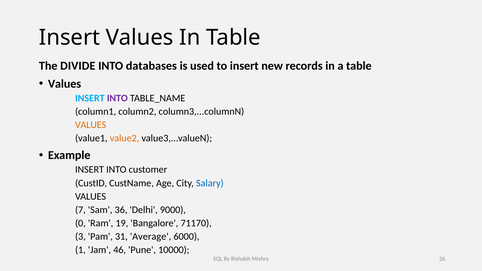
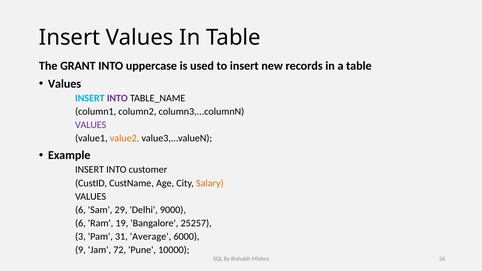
DIVIDE: DIVIDE -> GRANT (78, 66)
databases: databases -> uppercase (151, 66)
VALUES colour: orange -> purple (91, 125)
Salary colour: blue -> orange (210, 183)
7: 7 -> 6 (80, 210)
36: 36 -> 29 (121, 210)
0: 0 -> 6 (80, 223)
71170: 71170 -> 25257 (196, 223)
1: 1 -> 9 (80, 250)
46: 46 -> 72 (120, 250)
